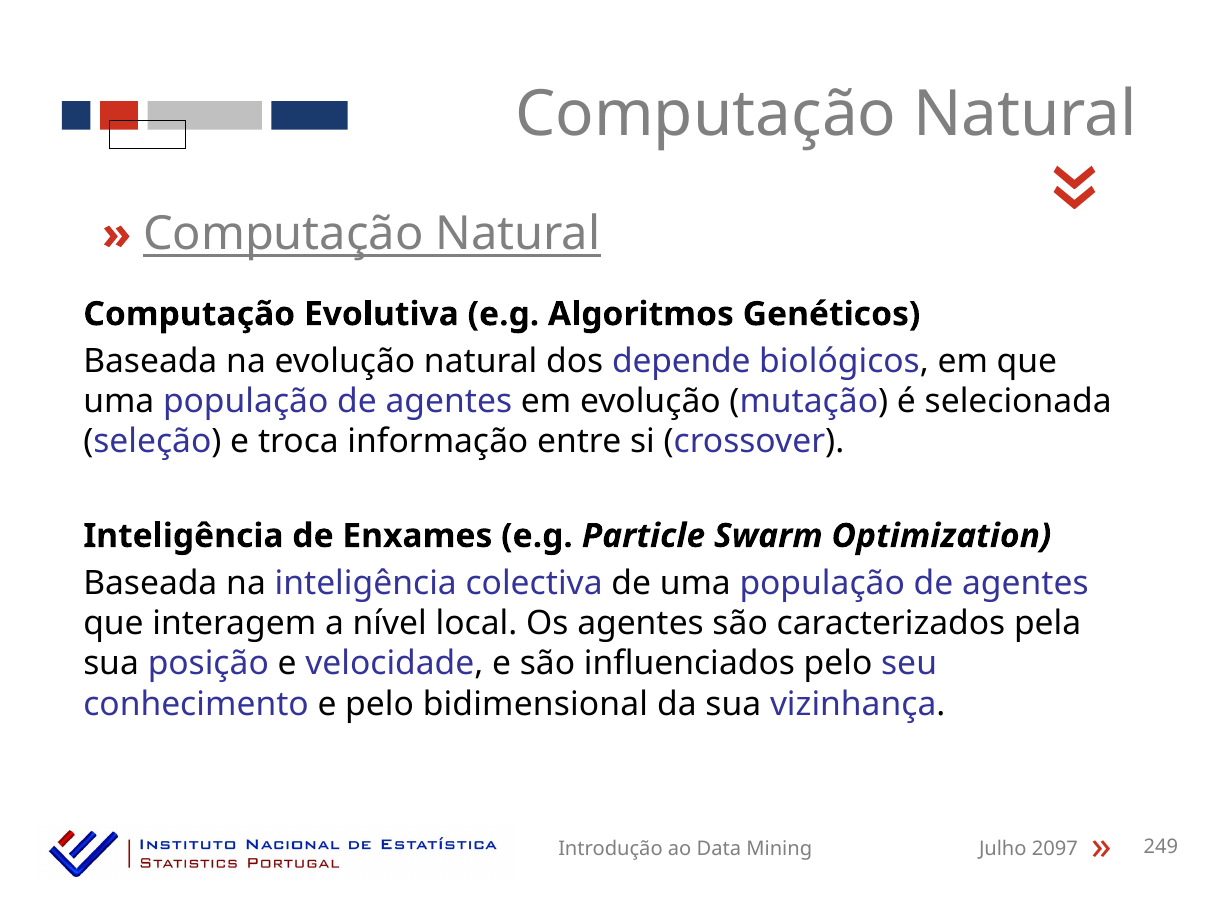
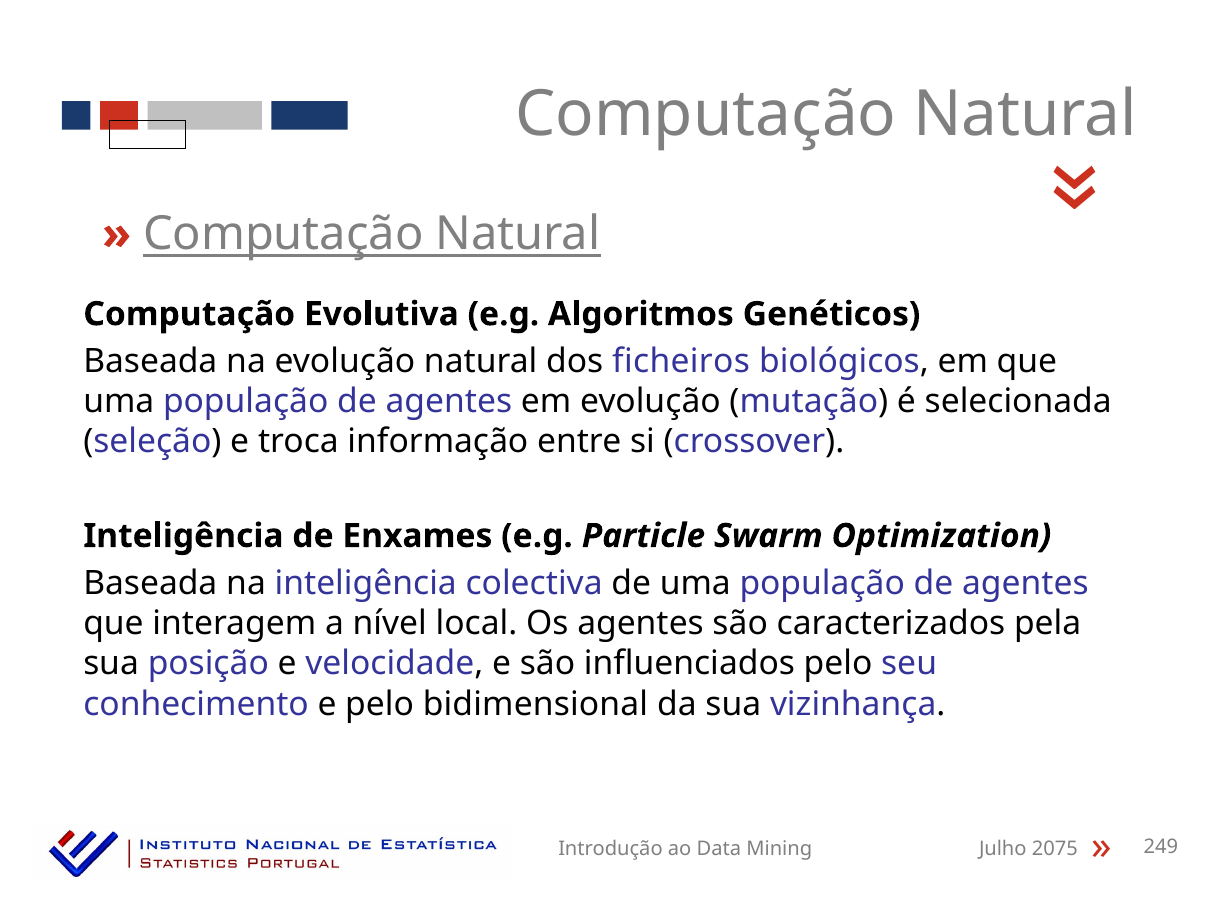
depende: depende -> ficheiros (681, 361)
2097: 2097 -> 2075 (1055, 849)
